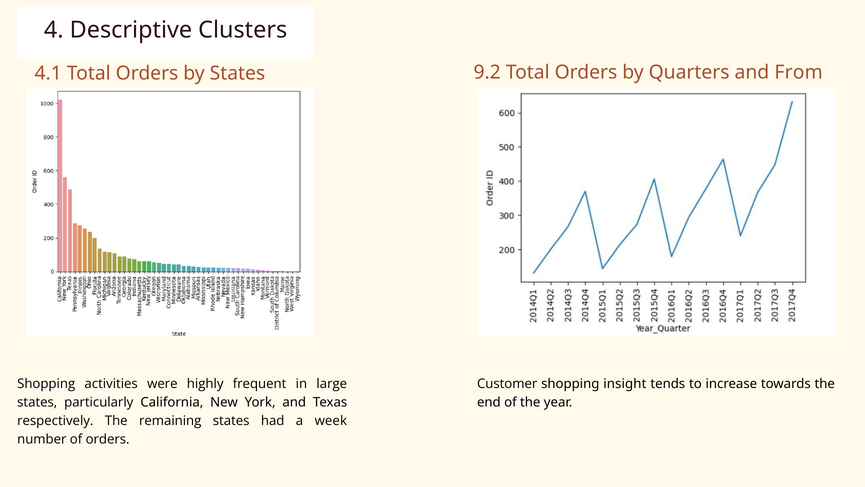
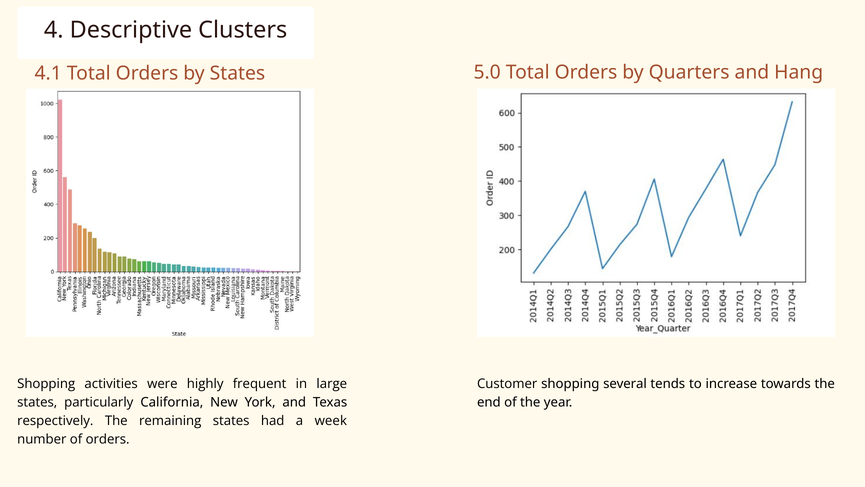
9.2: 9.2 -> 5.0 (487, 72)
From: From -> Hang (799, 72)
insight: insight -> several (625, 383)
